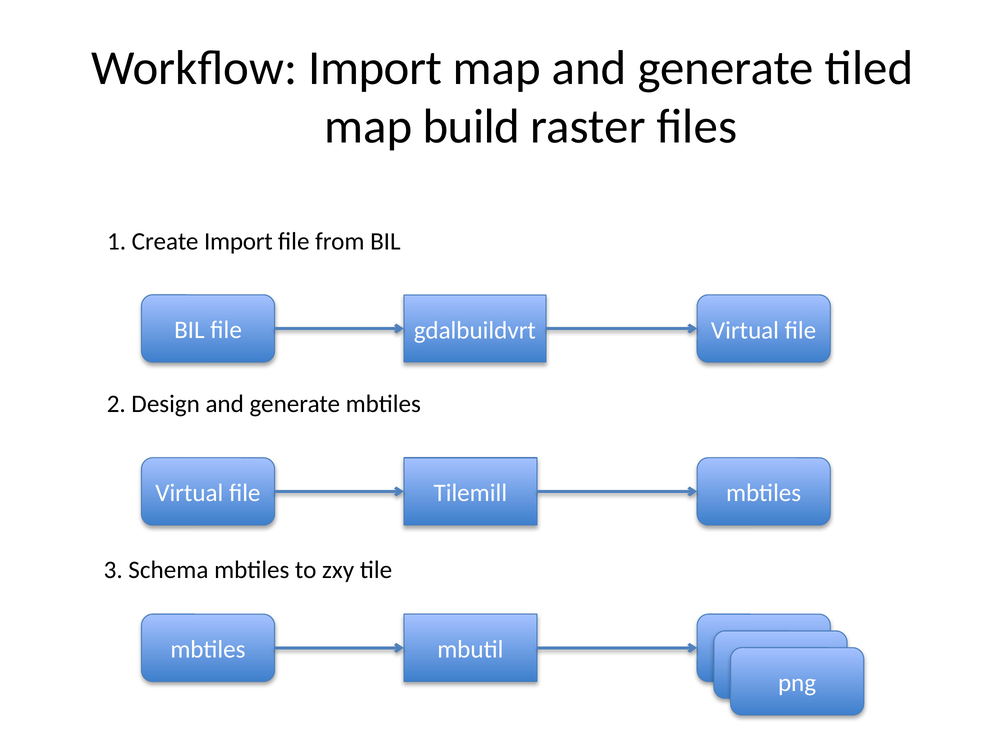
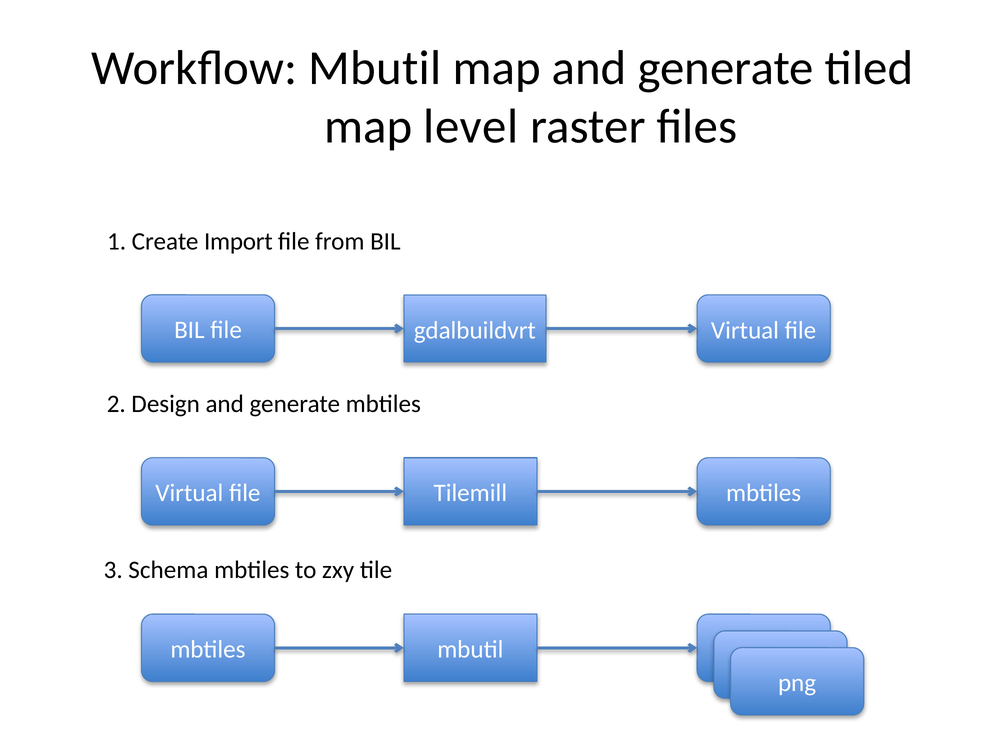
Workflow Import: Import -> Mbutil (375, 68)
build: build -> level (471, 127)
